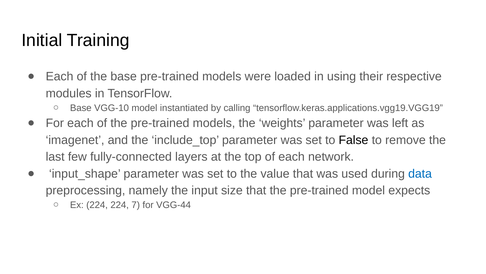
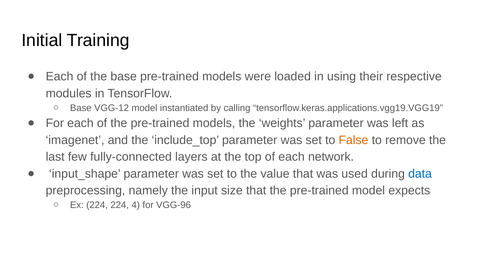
VGG-10: VGG-10 -> VGG-12 (112, 108)
False colour: black -> orange (353, 140)
7: 7 -> 4 (136, 205)
VGG-44: VGG-44 -> VGG-96 (174, 205)
